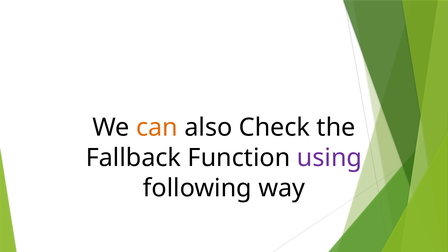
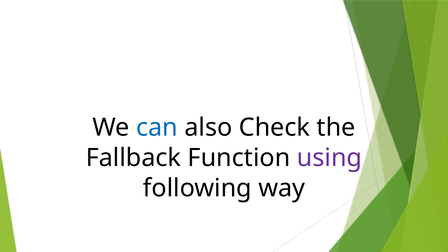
can colour: orange -> blue (157, 128)
